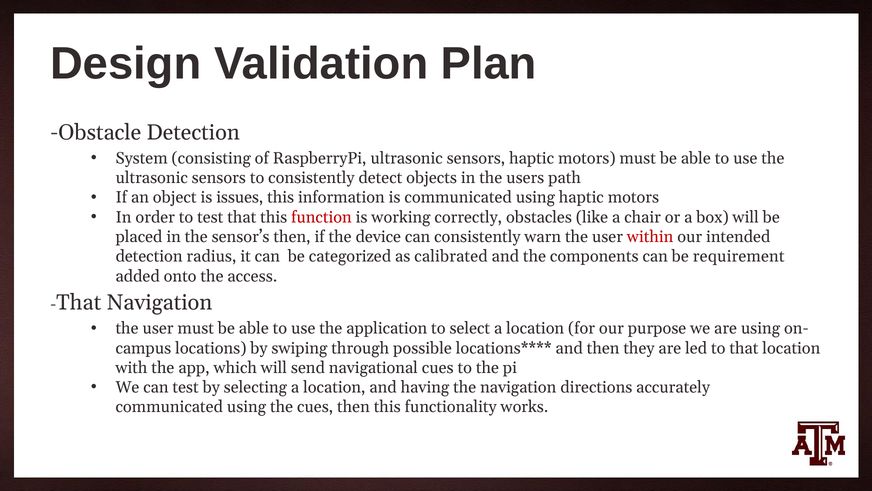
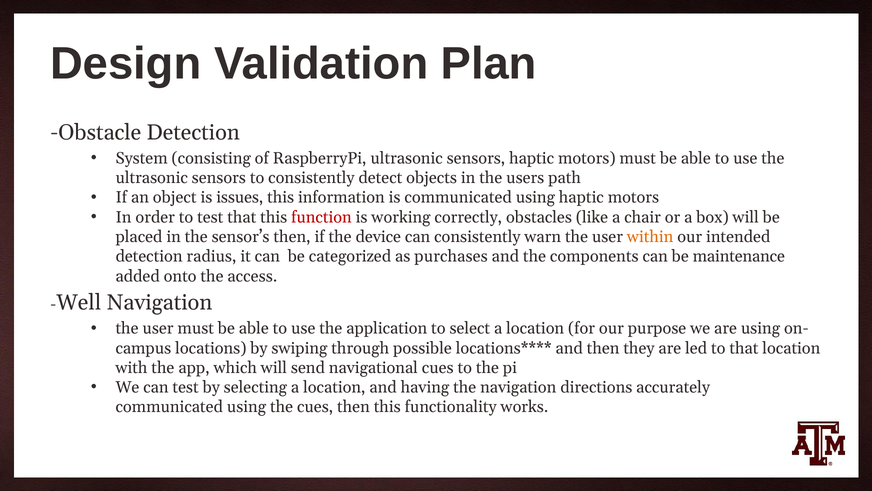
within colour: red -> orange (650, 237)
calibrated: calibrated -> purchases (451, 256)
requirement: requirement -> maintenance (739, 256)
That: That -> Well (79, 302)
